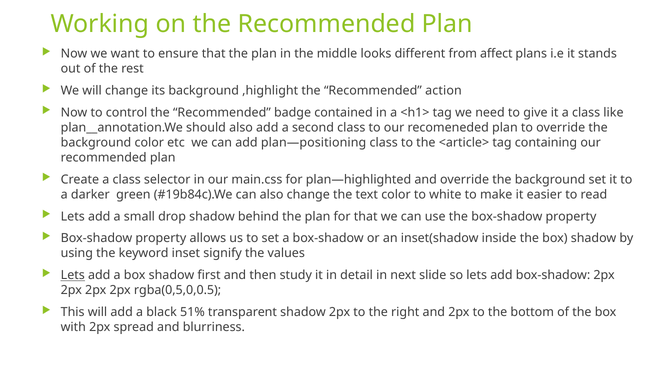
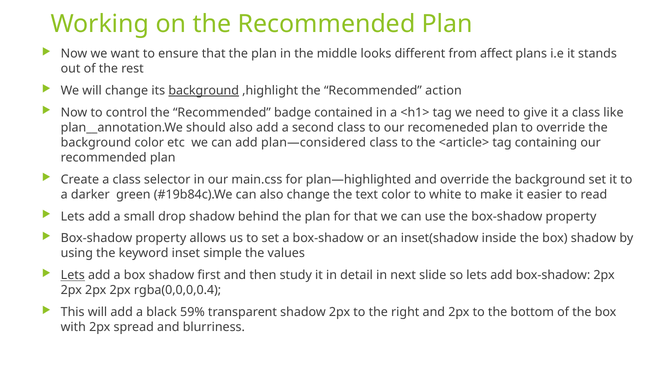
background underline: none -> present (204, 90)
plan—positioning: plan—positioning -> plan—considered (314, 142)
signify: signify -> simple (223, 253)
rgba(0,5,0,0.5: rgba(0,5,0,0.5 -> rgba(0,0,0,0.4 (178, 290)
51%: 51% -> 59% (192, 312)
